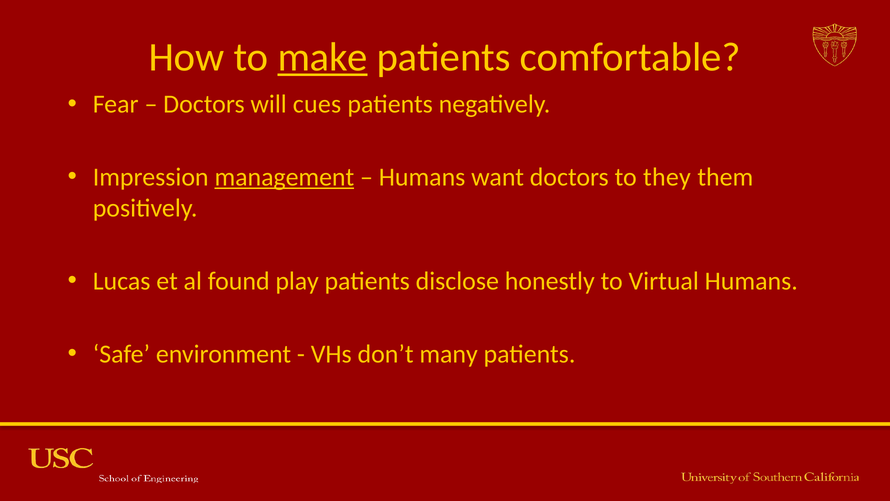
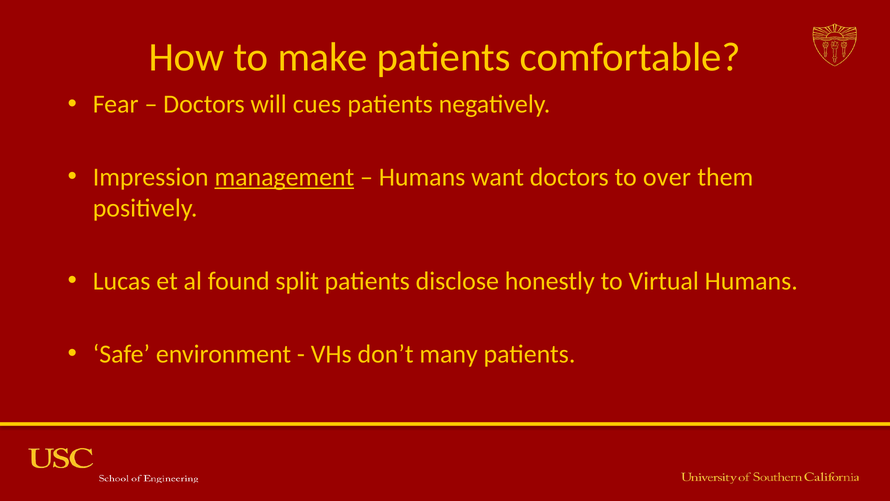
make underline: present -> none (323, 57)
they: they -> over (667, 177)
play: play -> split (297, 281)
